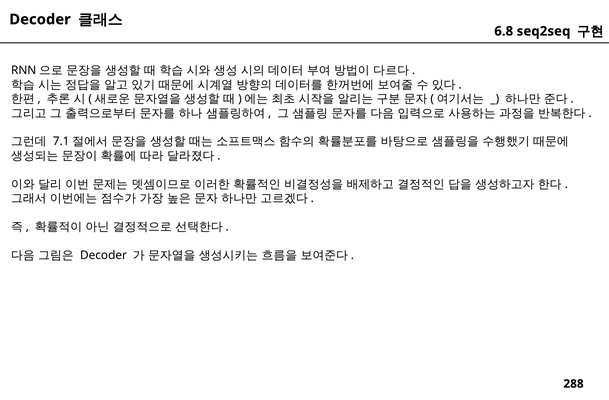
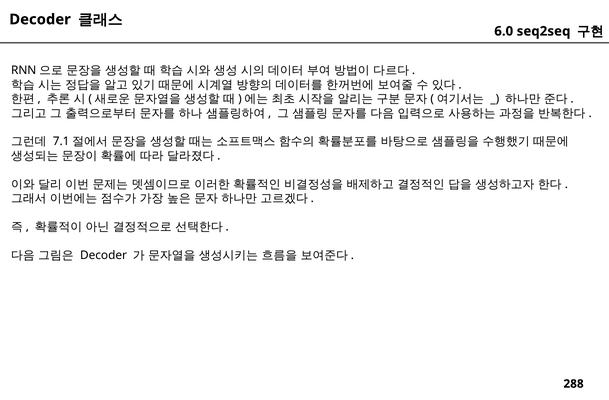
6.8: 6.8 -> 6.0 (504, 31)
